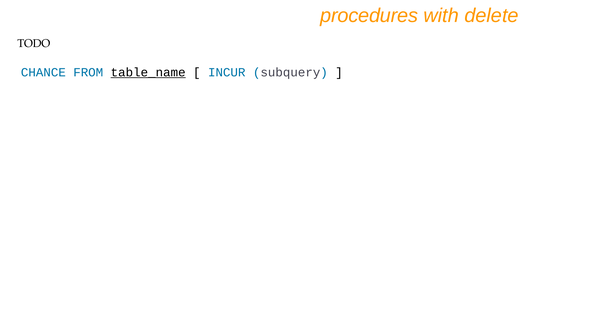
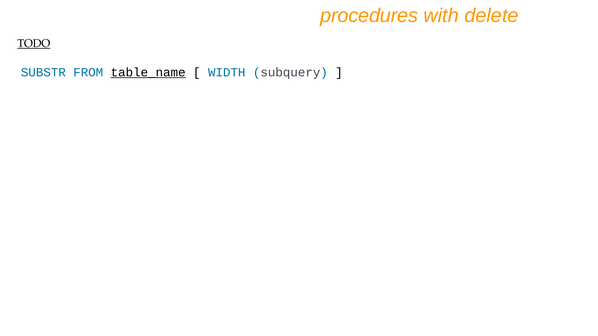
TODO underline: none -> present (34, 44)
CHANCE: CHANCE -> SUBSTR (43, 72)
INCUR: INCUR -> WIDTH (227, 72)
